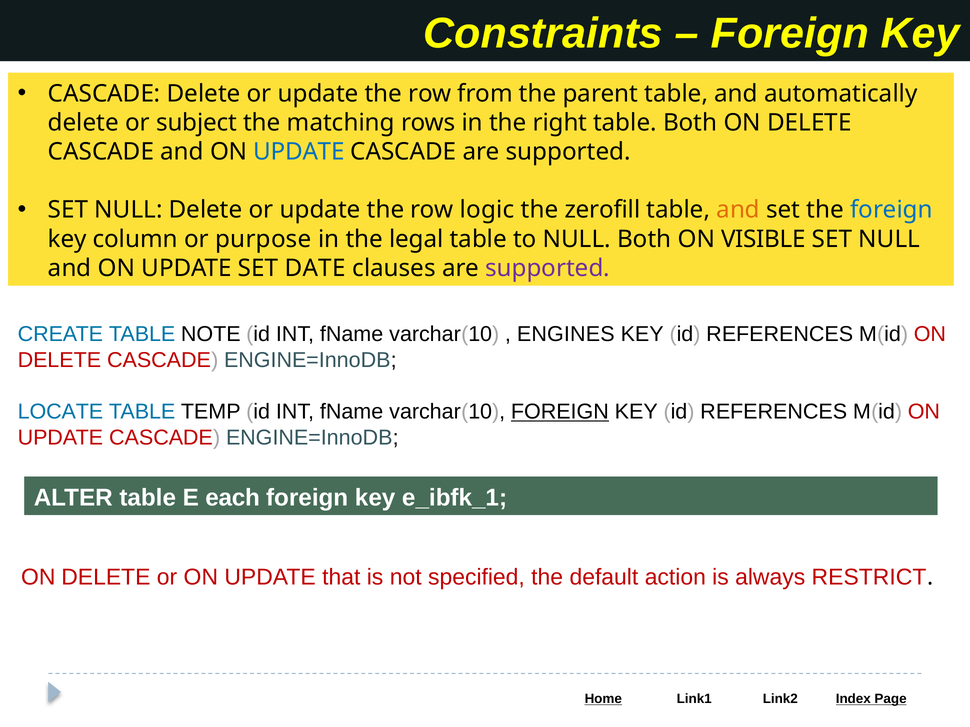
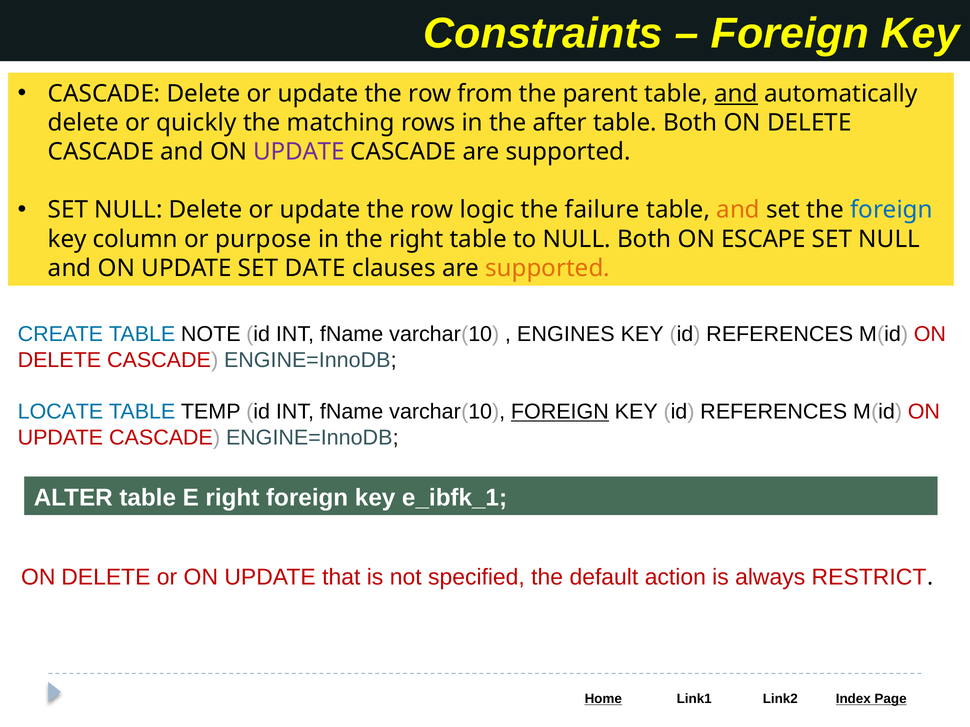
and underline: none -> present (736, 94)
subject: subject -> quickly (196, 123)
right: right -> after (560, 123)
UPDATE colour: blue -> purple (299, 152)
zerofill: zerofill -> failure (602, 210)
the legal: legal -> right (416, 239)
VISIBLE: VISIBLE -> ESCAPE (764, 239)
supported colour: purple -> orange (548, 268)
E each: each -> right (232, 498)
